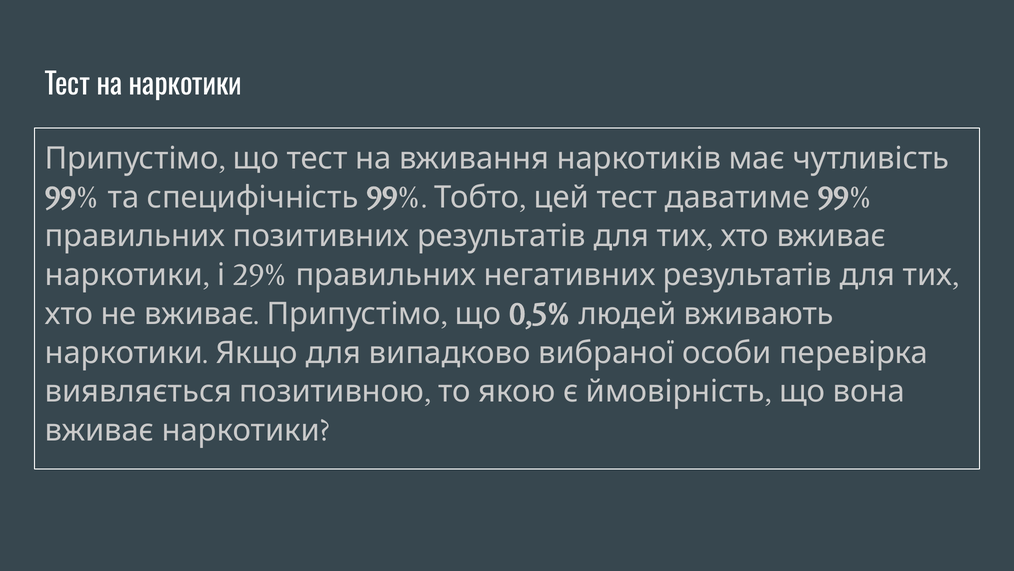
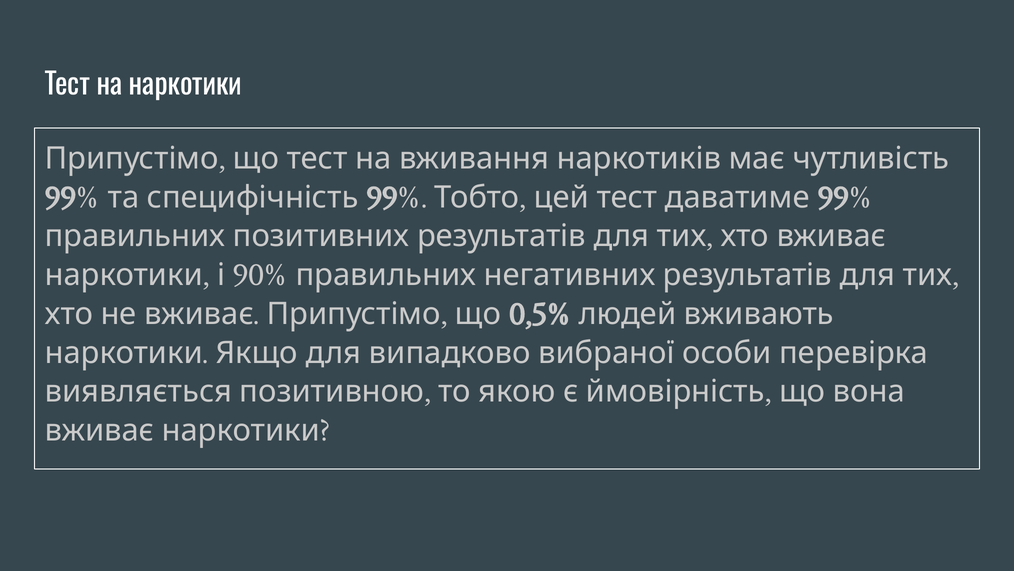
29%: 29% -> 90% (260, 275)
